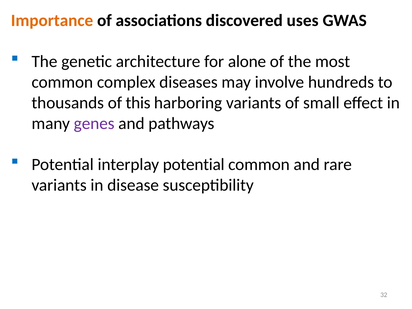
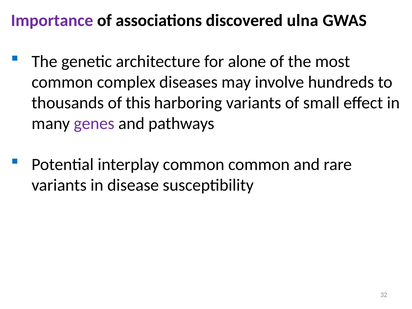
Importance colour: orange -> purple (52, 20)
uses: uses -> ulna (303, 20)
interplay potential: potential -> common (194, 165)
